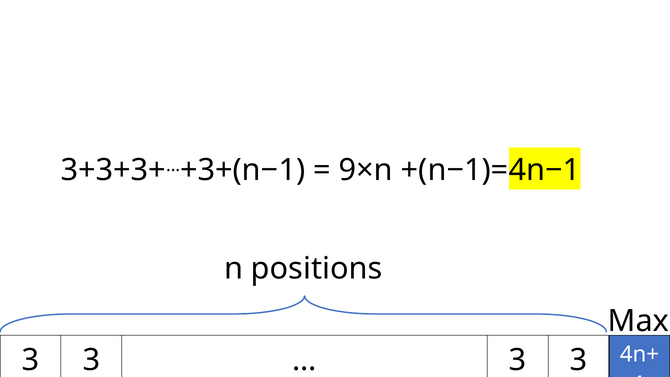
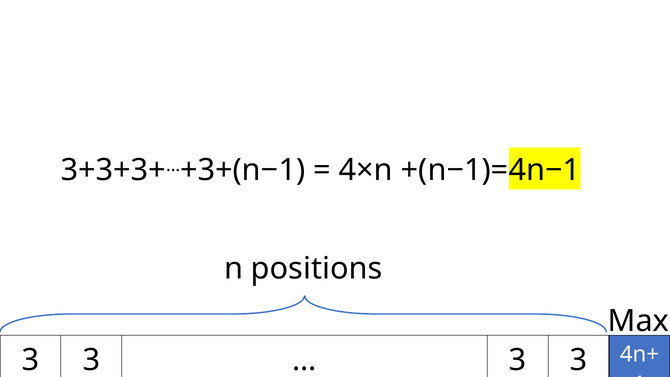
9×n: 9×n -> 4×n (366, 170)
